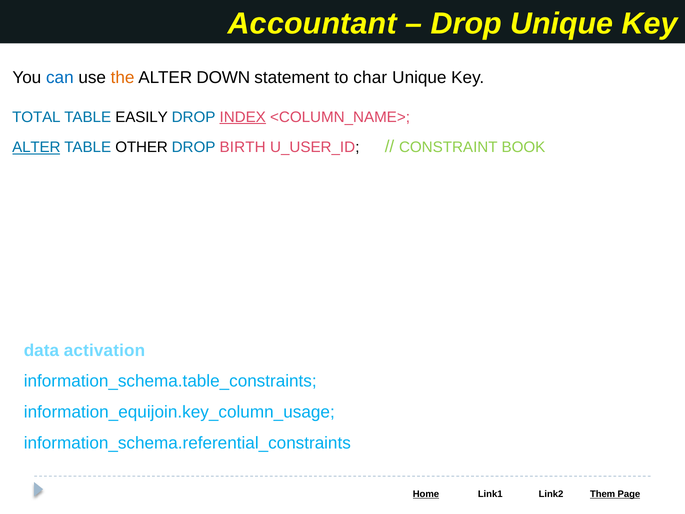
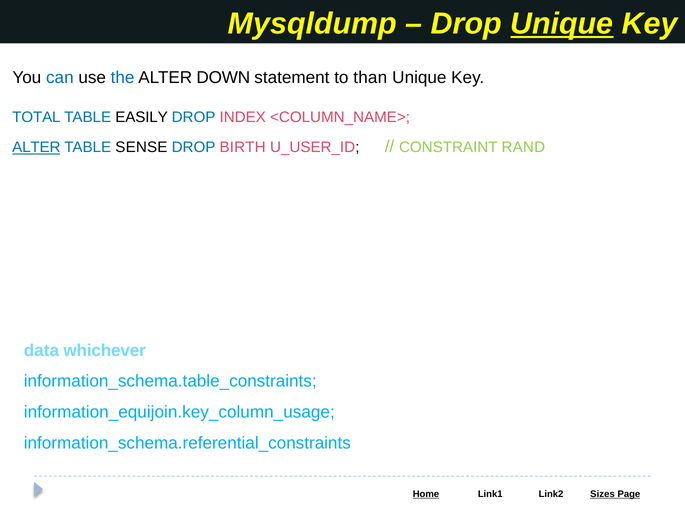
Accountant: Accountant -> Mysqldump (312, 24)
Unique underline: none -> present (562, 24)
the colour: orange -> blue (123, 78)
char: char -> than (370, 78)
INDEX underline: present -> none (243, 117)
OTHER: OTHER -> SENSE (141, 147)
BOOK: BOOK -> RAND (523, 147)
activation: activation -> whichever (105, 350)
Them: Them -> Sizes (603, 494)
